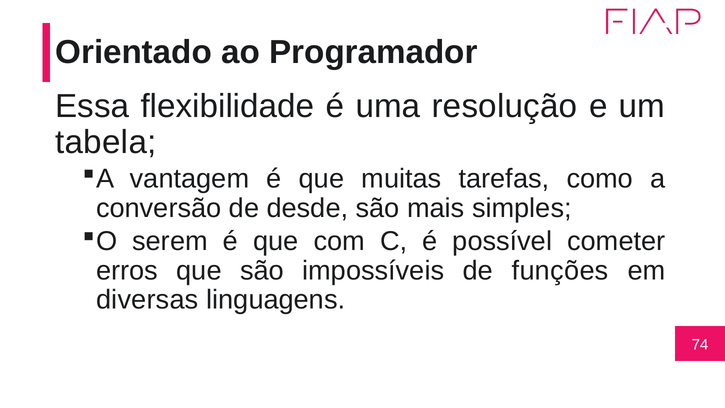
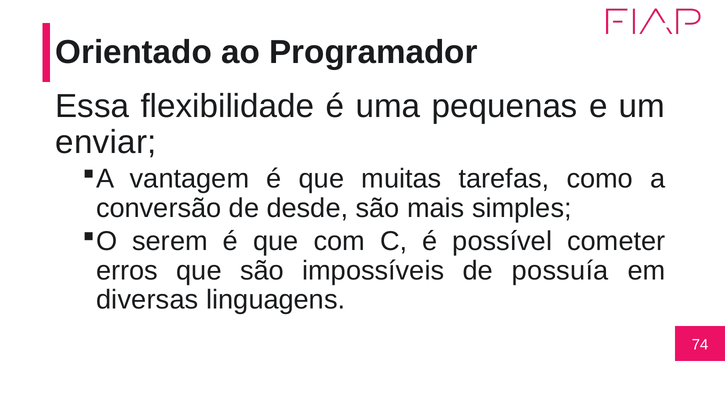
resolução: resolução -> pequenas (505, 106)
tabela: tabela -> enviar (106, 142)
funções: funções -> possuía (560, 270)
